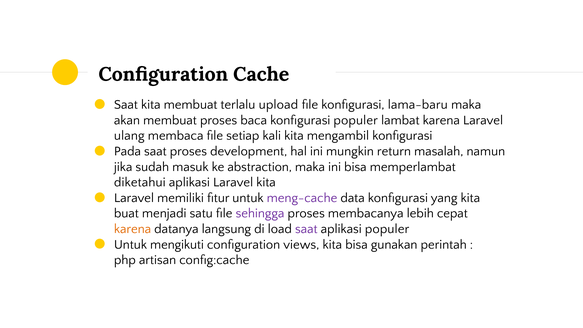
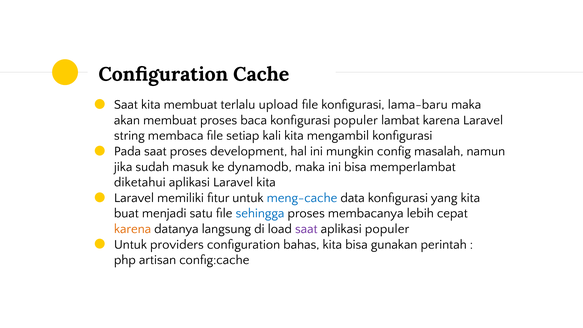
ulang: ulang -> string (129, 136)
return: return -> config (394, 151)
abstraction: abstraction -> dynamodb (260, 167)
meng-cache colour: purple -> blue (302, 198)
sehingga colour: purple -> blue (260, 213)
mengikuti: mengikuti -> providers (177, 244)
views: views -> bahas (301, 244)
